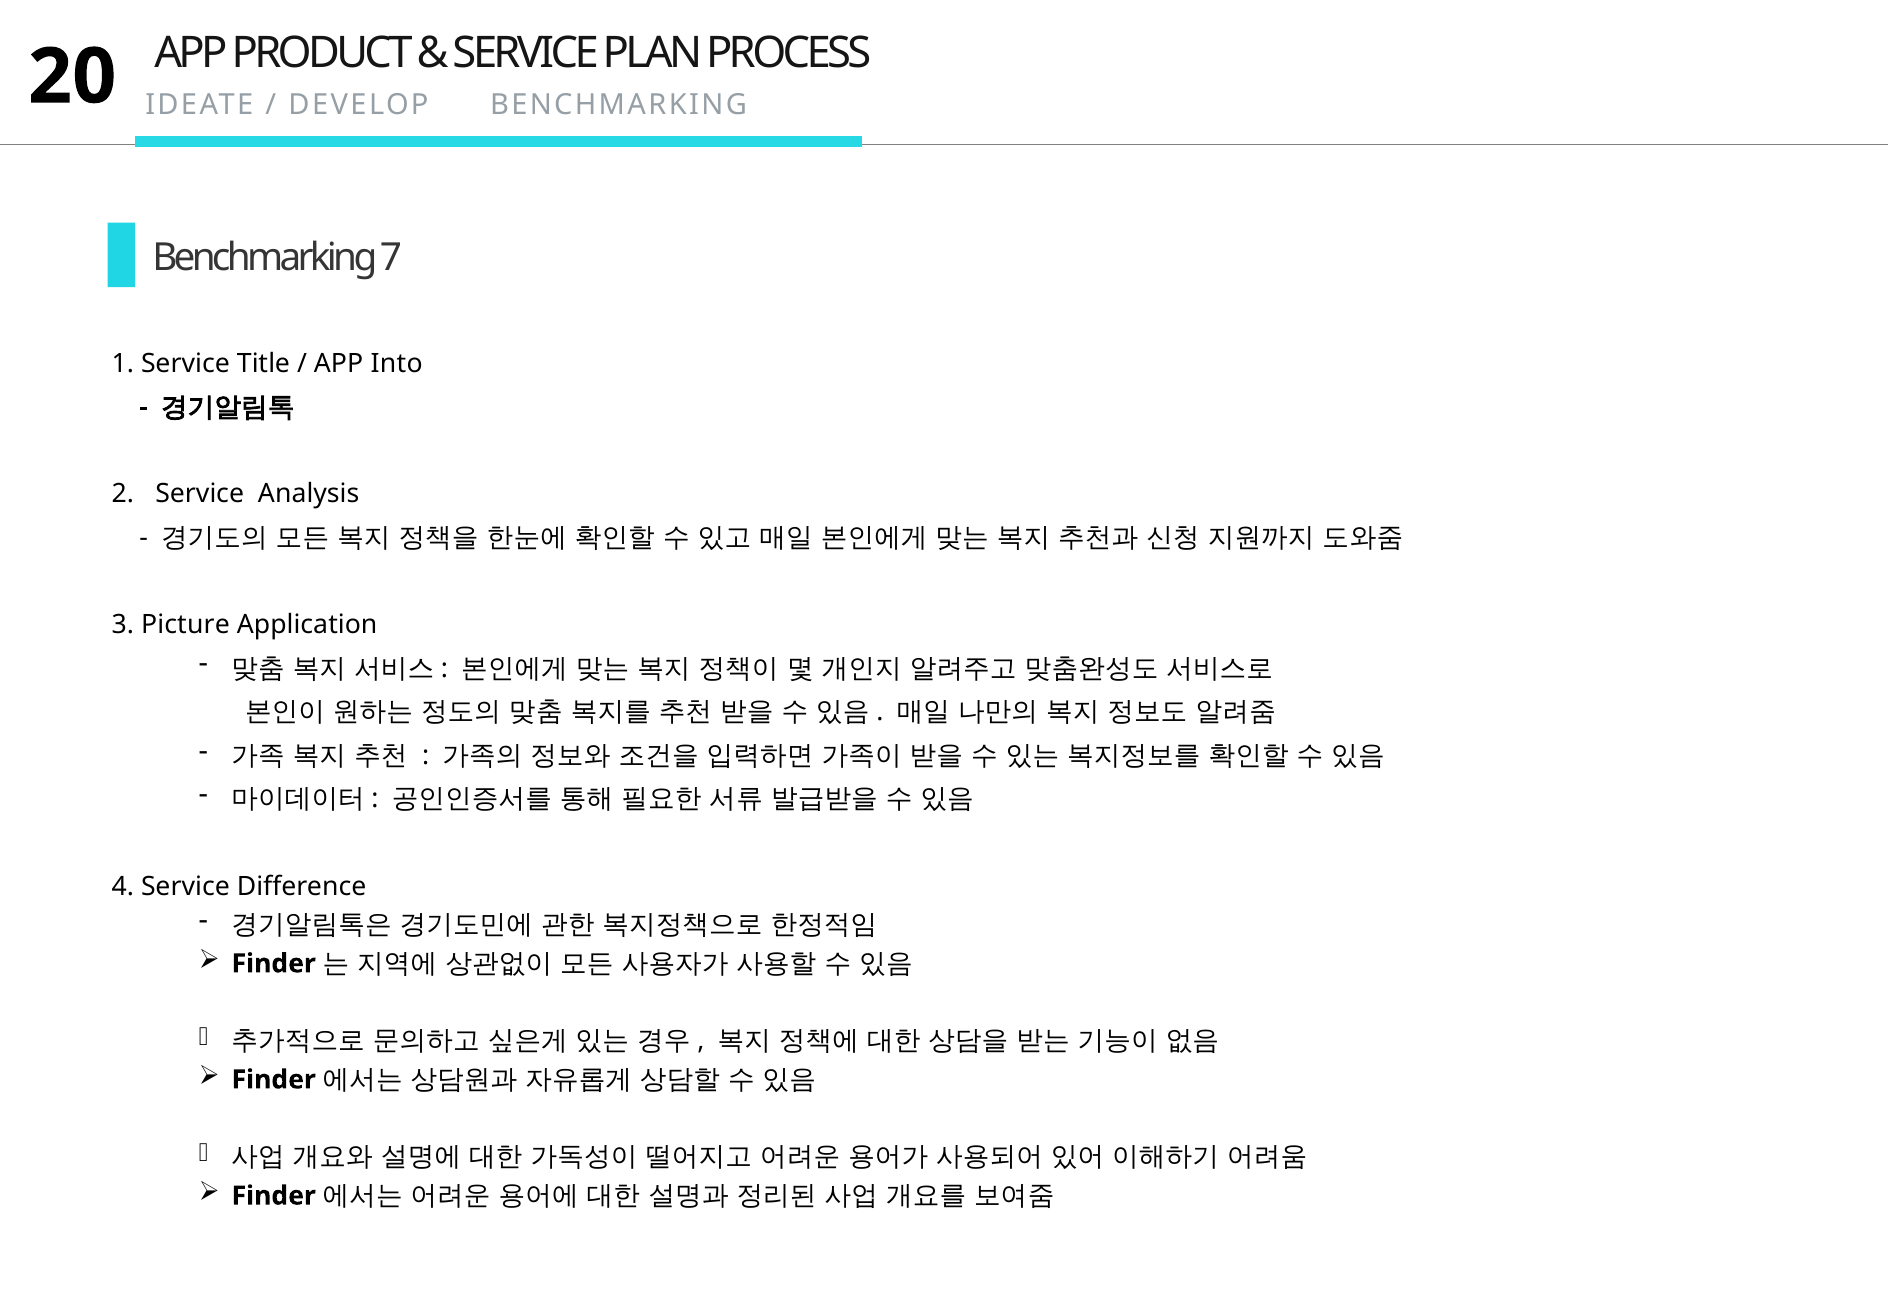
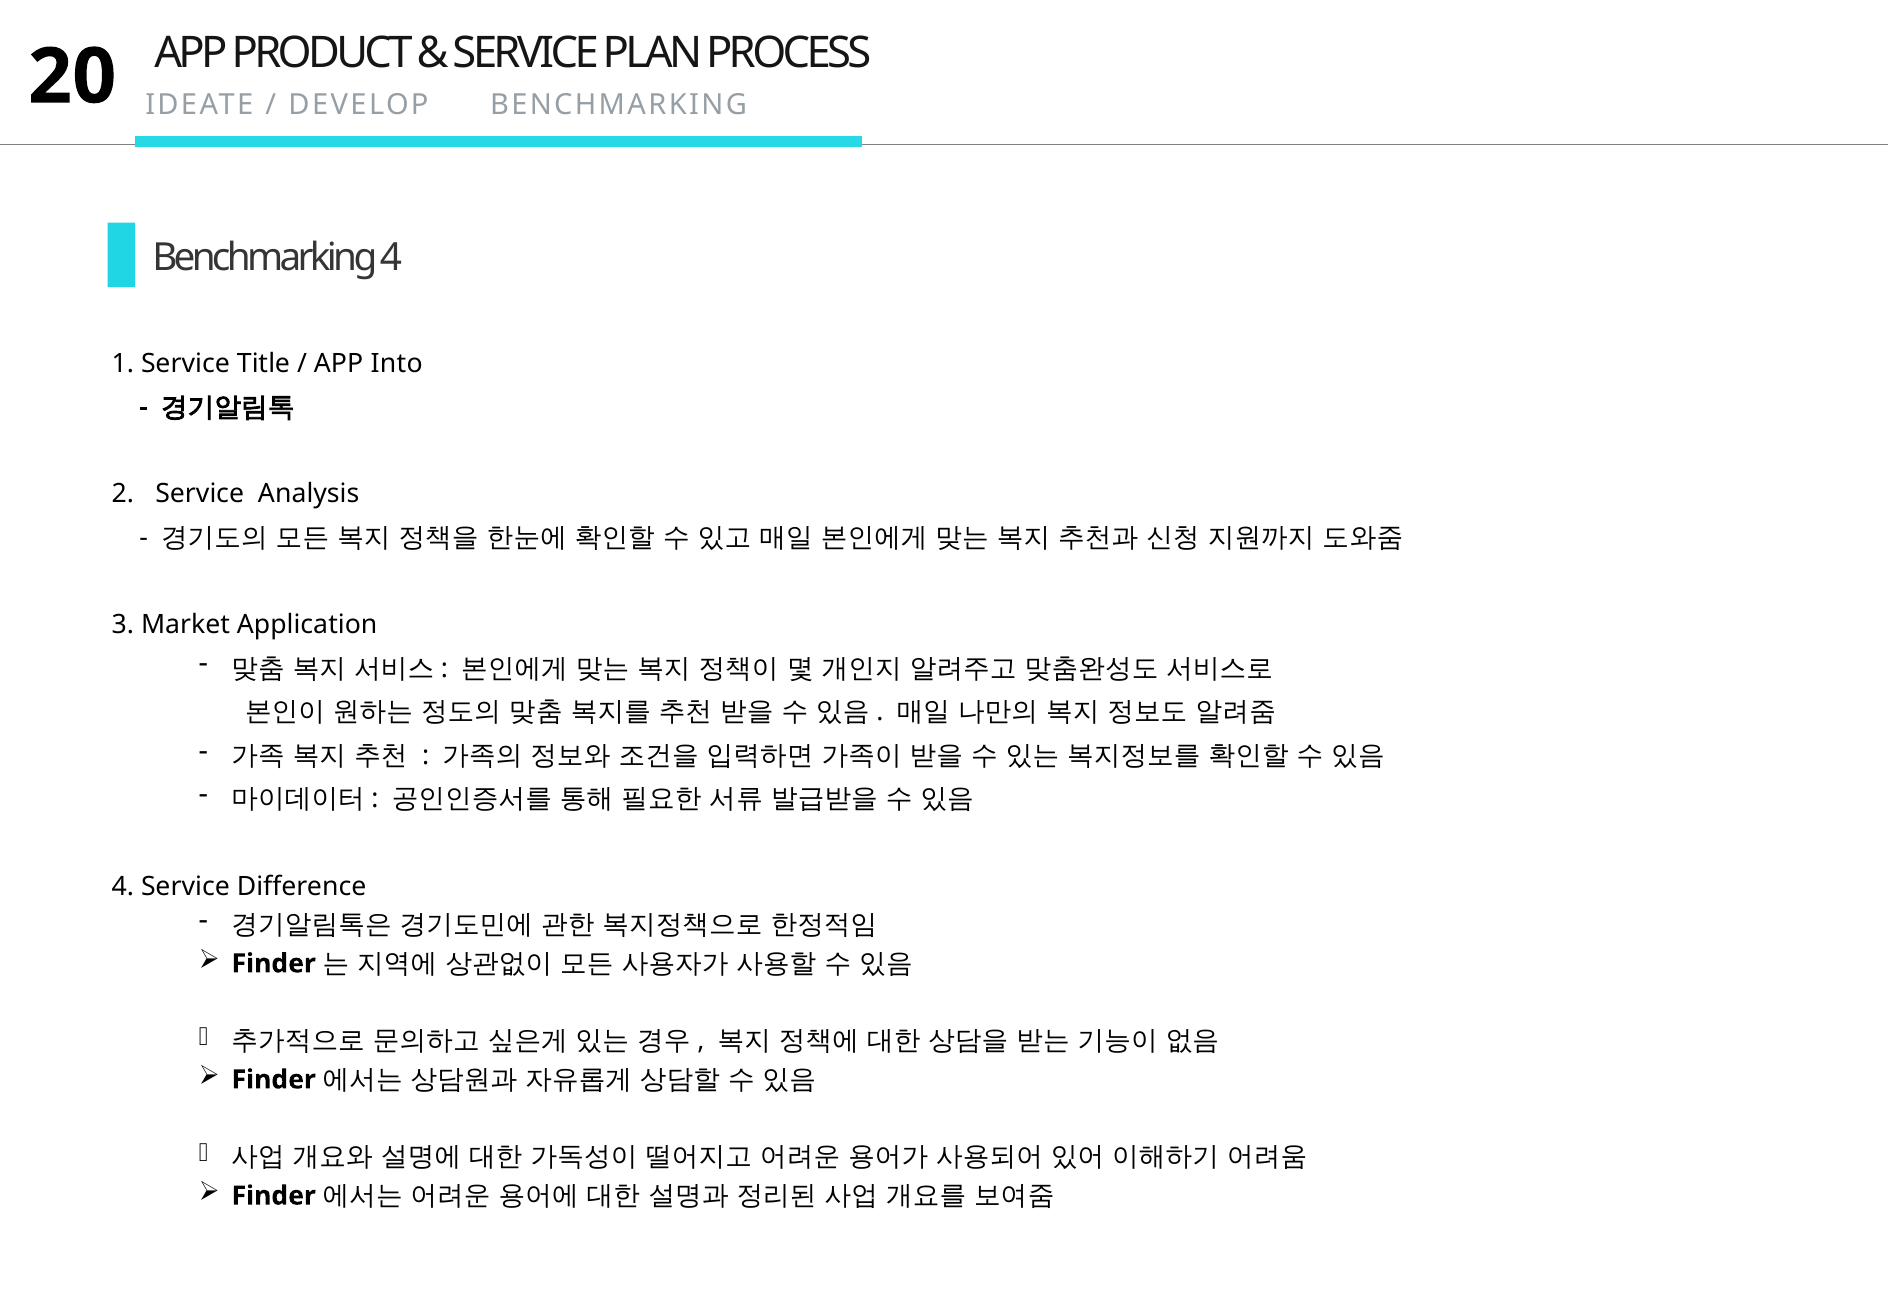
Benchmarking 7: 7 -> 4 (391, 257)
Picture: Picture -> Market (185, 625)
